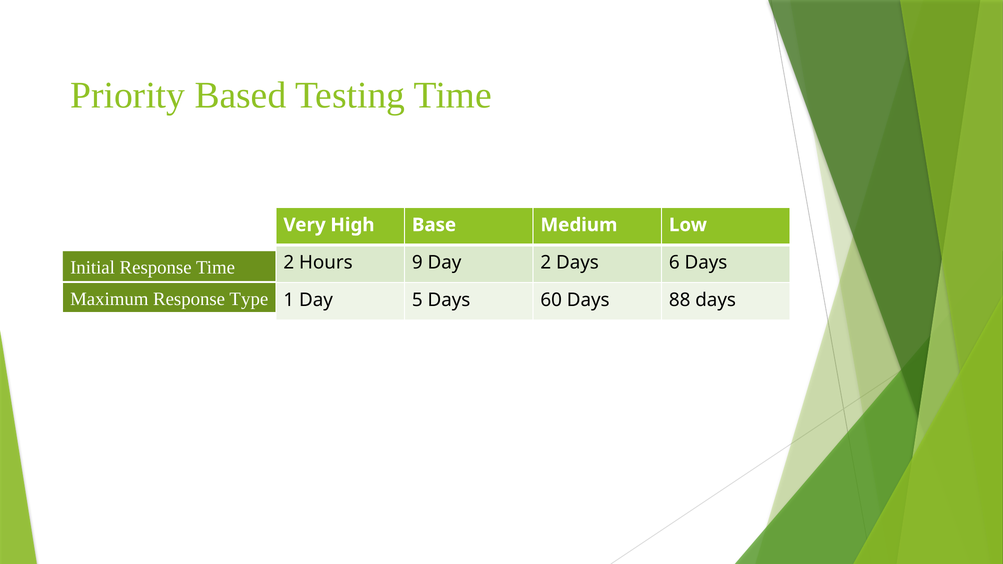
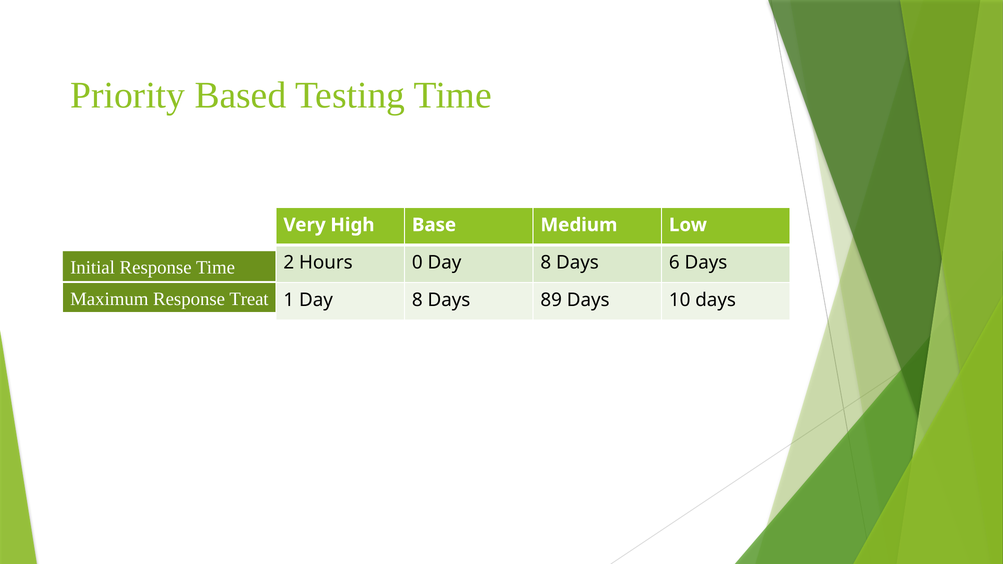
9: 9 -> 0 (417, 263)
2: 2 -> 8 (546, 263)
Type: Type -> Treat (249, 299)
1 Day 5: 5 -> 8 (417, 300)
60: 60 -> 89 (551, 300)
88: 88 -> 10 (680, 300)
